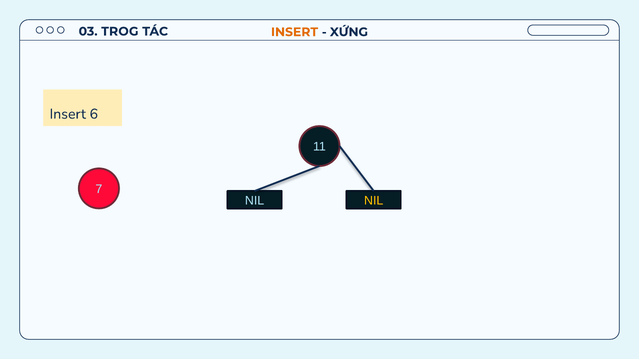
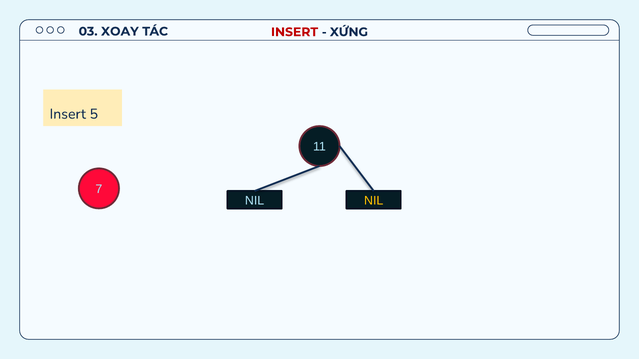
TROG: TROG -> XOAY (120, 31)
INSERT colour: orange -> red (295, 32)
6: 6 -> 5 (94, 114)
